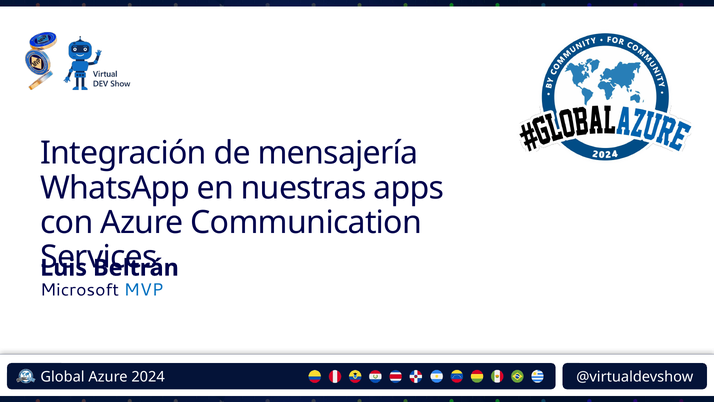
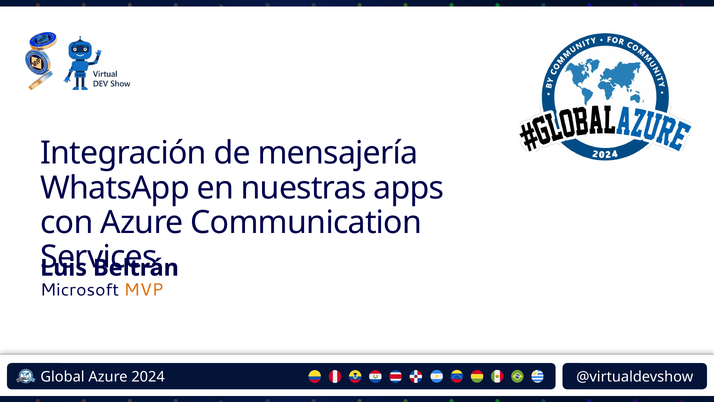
MVP colour: blue -> orange (144, 290)
